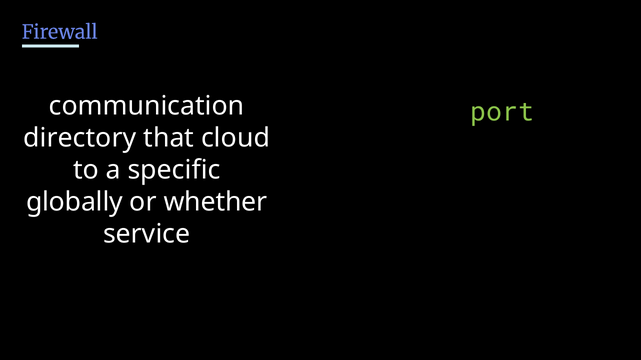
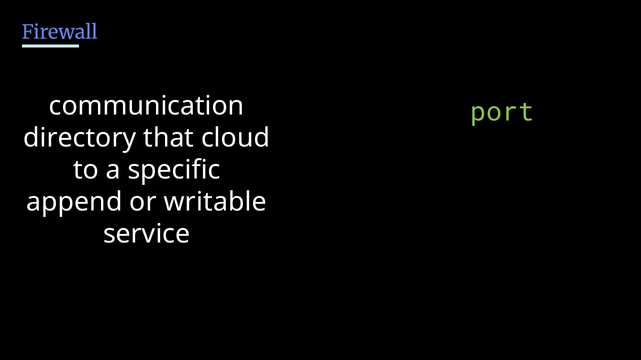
globally: globally -> append (74, 202)
whether: whether -> writable (215, 202)
